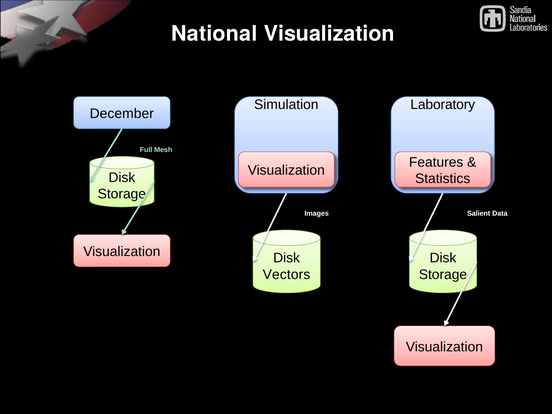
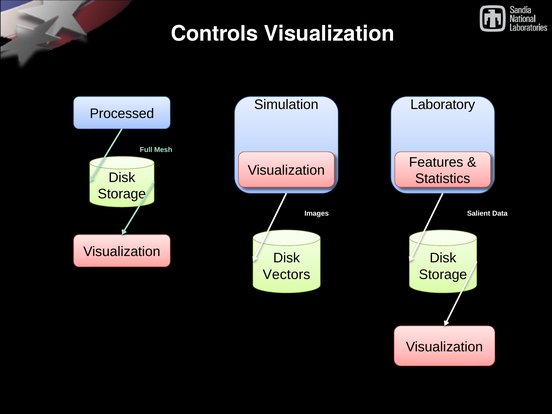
National: National -> Controls (214, 34)
December: December -> Processed (122, 114)
